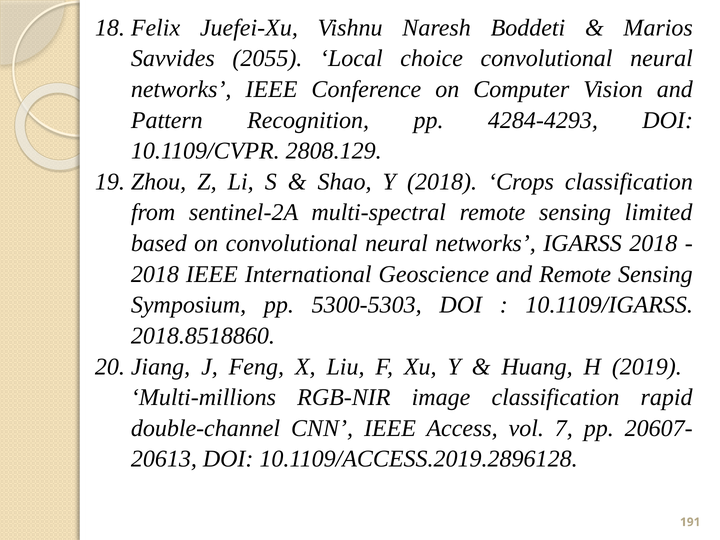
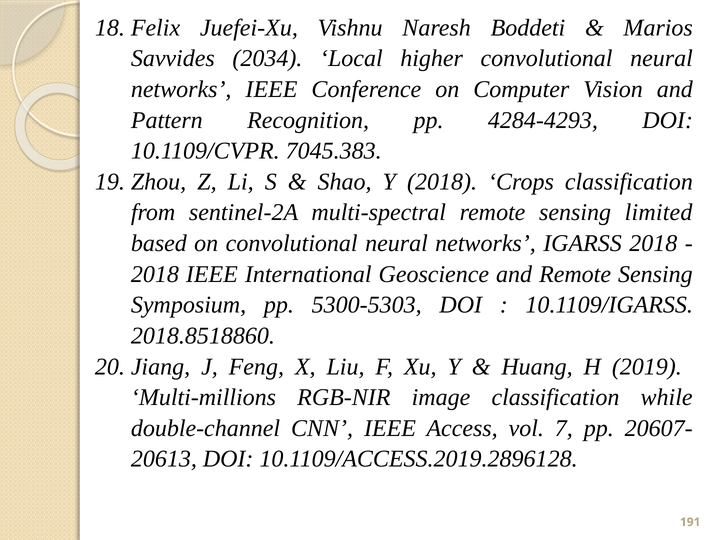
2055: 2055 -> 2034 (267, 58)
choice: choice -> higher (432, 58)
2808.129: 2808.129 -> 7045.383 (334, 151)
rapid: rapid -> while (667, 397)
